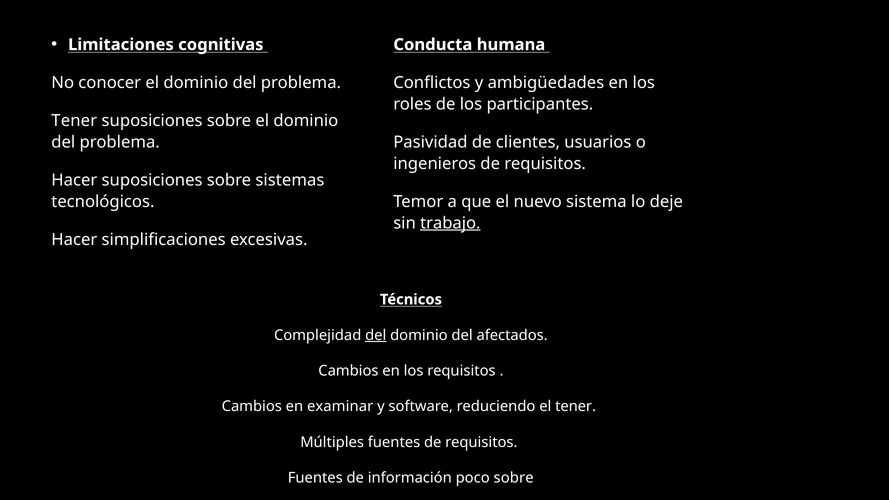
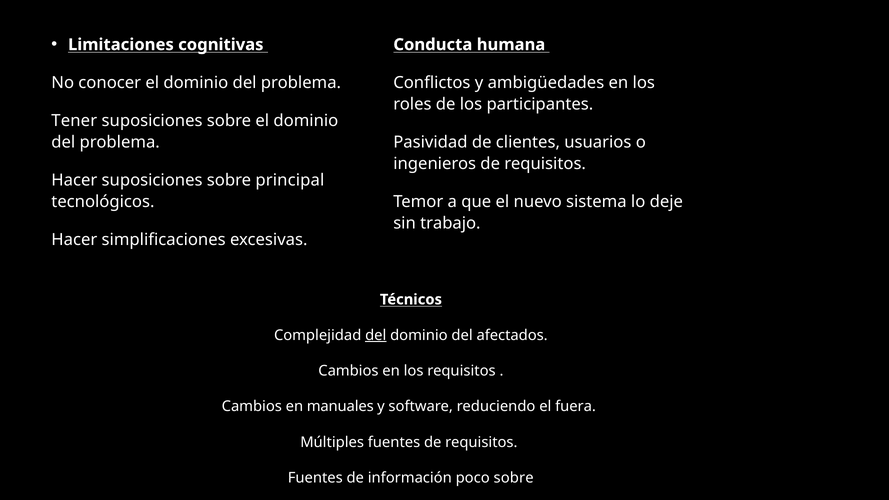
sistemas: sistemas -> principal (290, 180)
trabajo underline: present -> none (450, 223)
examinar: examinar -> manuales (340, 407)
el tener: tener -> fuera (576, 407)
